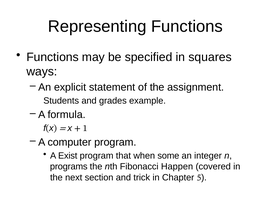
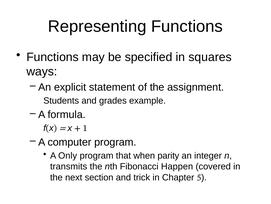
Exist: Exist -> Only (68, 155)
some: some -> parity (168, 155)
programs: programs -> transmits (69, 166)
